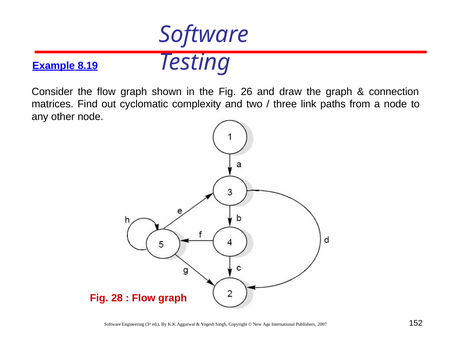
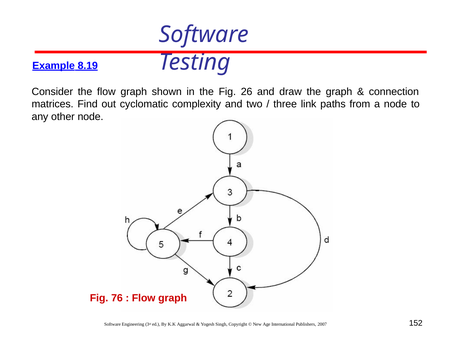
28: 28 -> 76 (117, 298)
